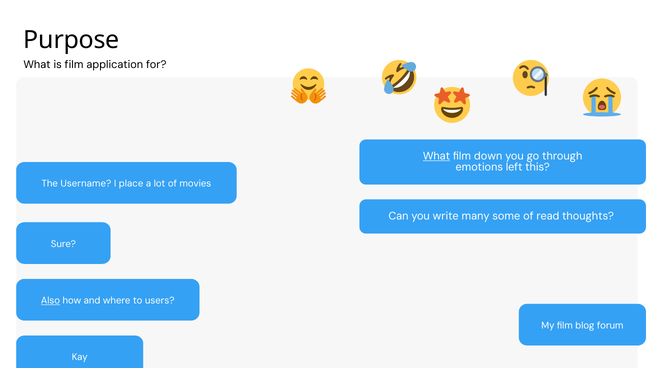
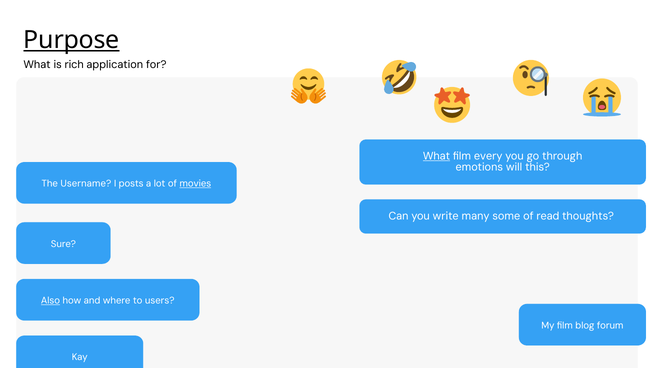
Purpose underline: none -> present (71, 40)
is film: film -> rich (74, 65)
down: down -> every (488, 156)
left: left -> will (514, 167)
place: place -> posts (131, 184)
movies underline: none -> present (195, 184)
